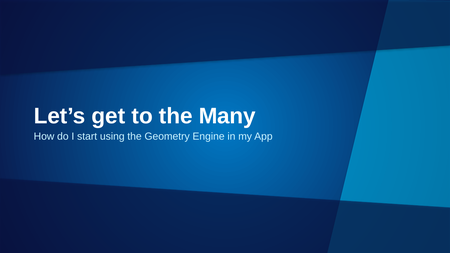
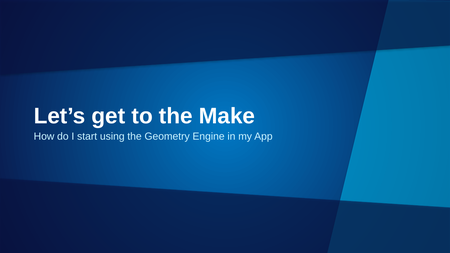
Many: Many -> Make (227, 116)
